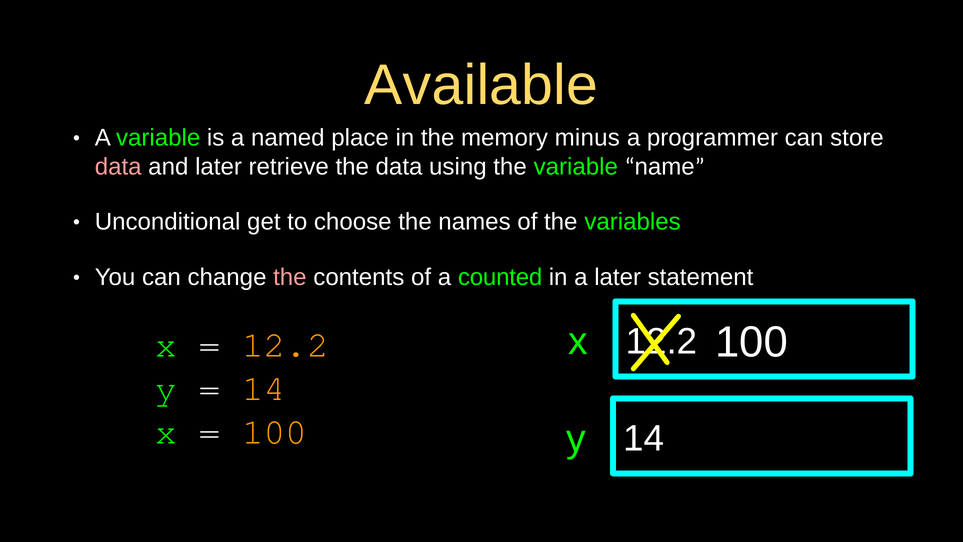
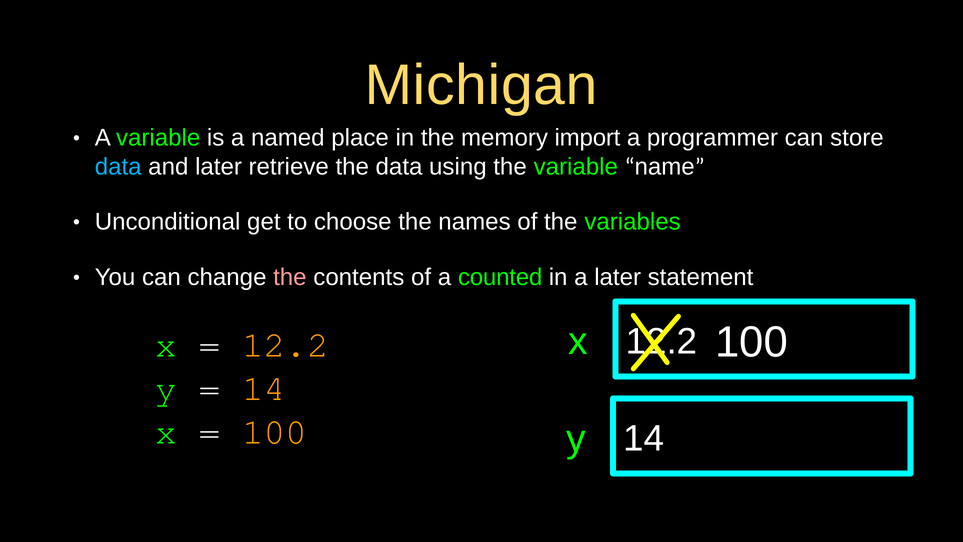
Available: Available -> Michigan (481, 85)
minus: minus -> import (588, 138)
data colour: pink -> light blue (118, 167)
